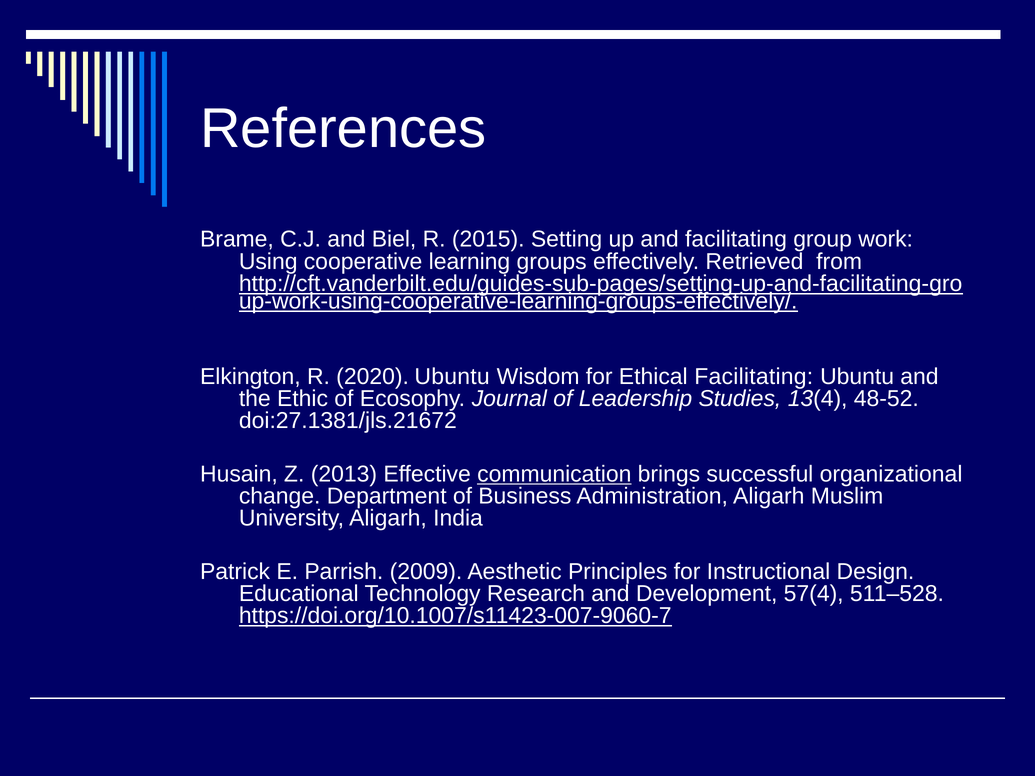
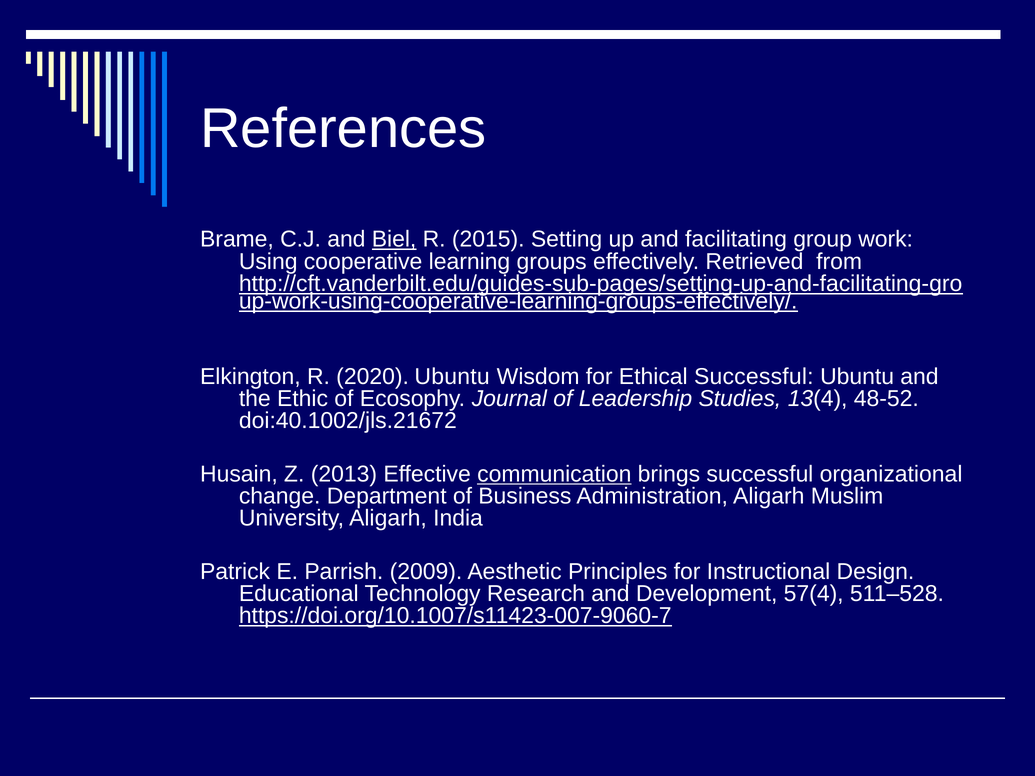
Biel underline: none -> present (394, 239)
Ethical Facilitating: Facilitating -> Successful (754, 377)
doi:27.1381/jls.21672: doi:27.1381/jls.21672 -> doi:40.1002/jls.21672 (348, 421)
